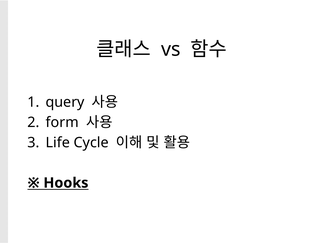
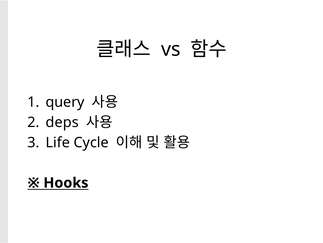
form: form -> deps (62, 122)
